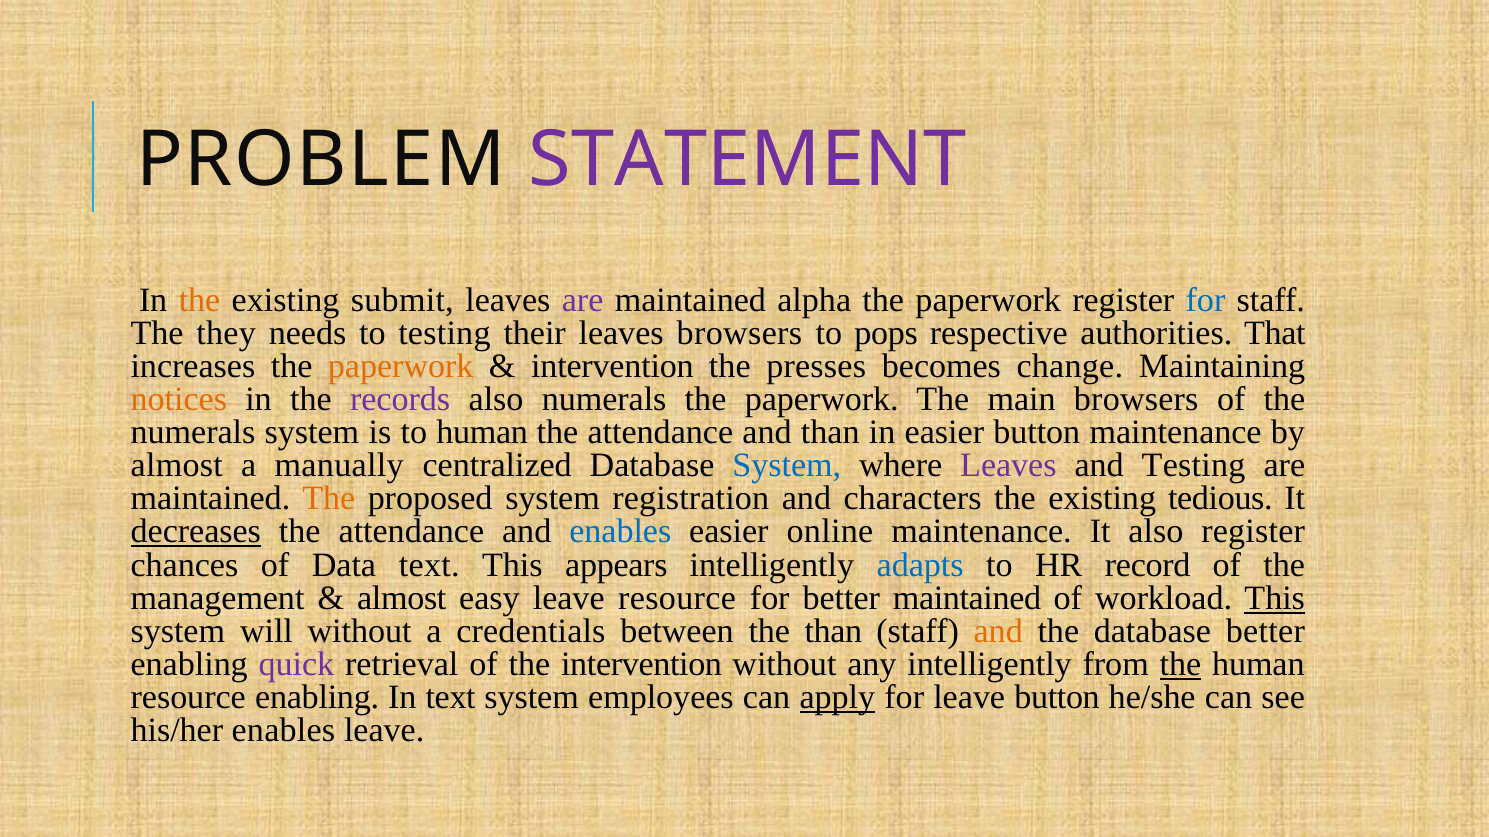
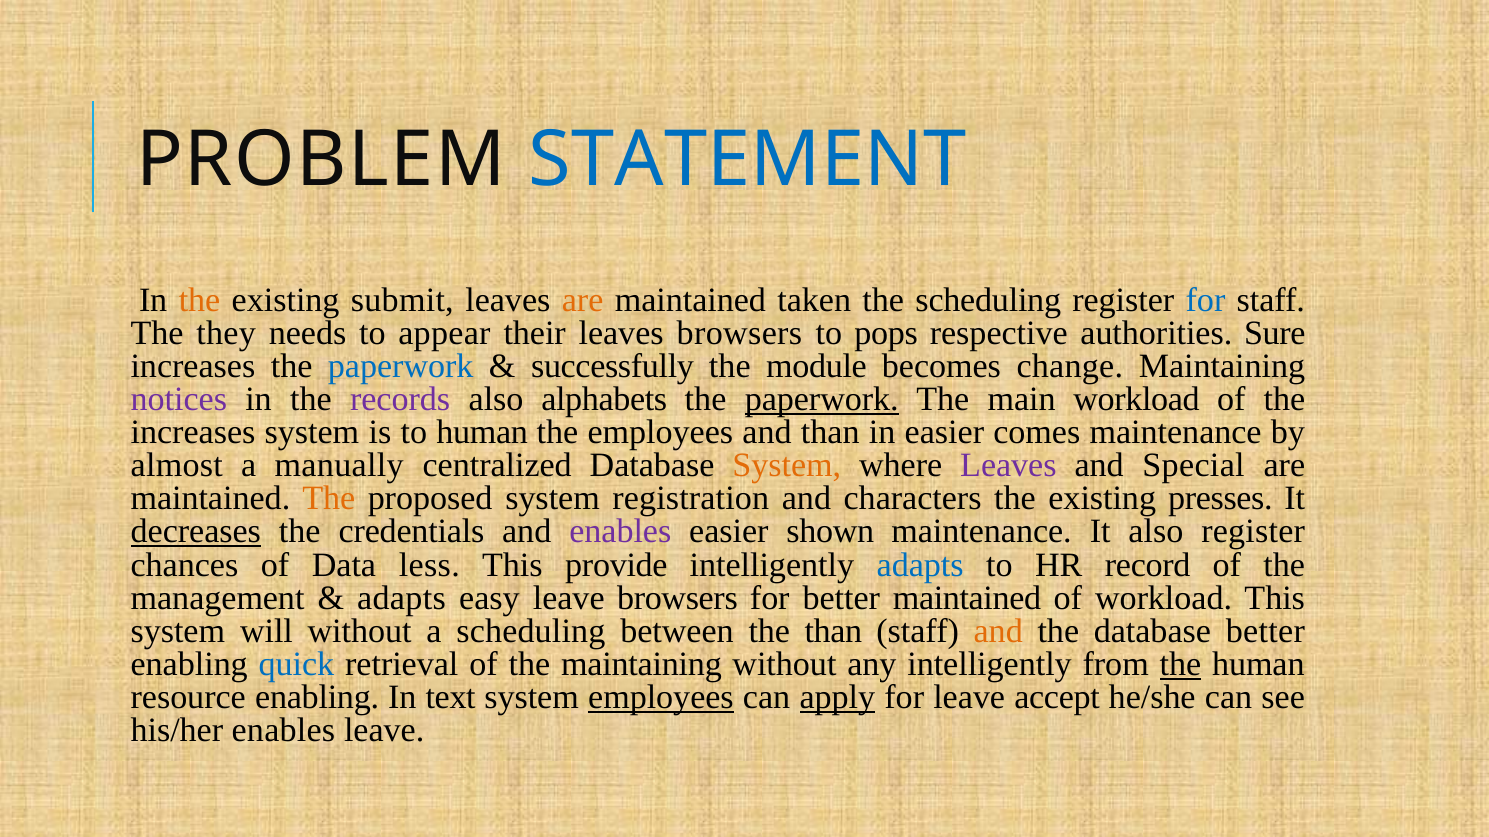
STATEMENT colour: purple -> blue (748, 160)
are colour: purple -> orange (583, 300)
alpha: alpha -> taken (814, 300)
paperwork: paperwork -> scheduling (988, 300)
to testing: testing -> appear (444, 333)
That: That -> Sure (1275, 333)
paperwork colour: orange -> blue (401, 366)
intervention: intervention -> successfully (612, 366)
presses: presses -> module (816, 366)
notices colour: orange -> purple (179, 399)
also numerals: numerals -> alphabets (604, 399)
paperwork underline: none -> present (822, 399)
main browsers: browsers -> workload (1136, 399)
numerals: numerals -> increases (193, 433)
attendance: attendance -> employees (660, 433)
easier button: button -> comes (1037, 433)
System colour: blue -> orange (787, 466)
and Testing: Testing -> Special (1194, 466)
tedious: tedious -> presses (1220, 499)
attendance: attendance -> credentials (412, 532)
enables colour: blue -> purple (620, 532)
online: online -> shown (830, 532)
Data text: text -> less (429, 565)
appears: appears -> provide (616, 565)
almost: almost -> adapts (401, 598)
leave resource: resource -> browsers (677, 598)
This underline: present -> none (1275, 598)
a credentials: credentials -> scheduling (531, 632)
quick colour: purple -> blue (296, 665)
the intervention: intervention -> maintaining (641, 665)
employees underline: none -> present (661, 698)
leave button: button -> accept (1057, 698)
